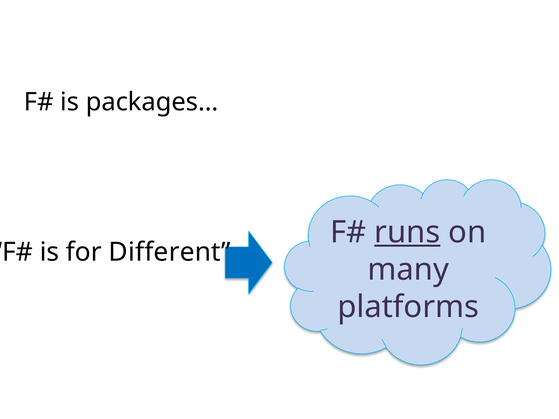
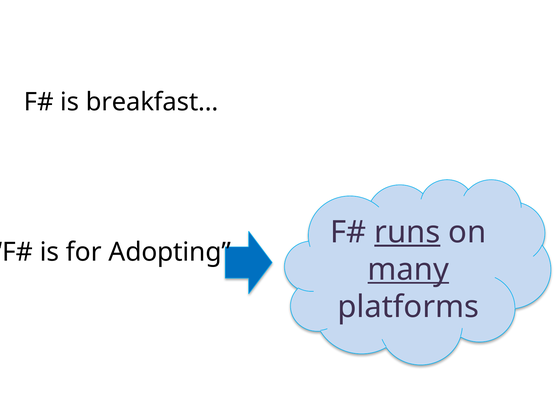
packages…: packages… -> breakfast… (152, 102)
Different: Different -> Adopting (170, 252)
many underline: none -> present (408, 270)
